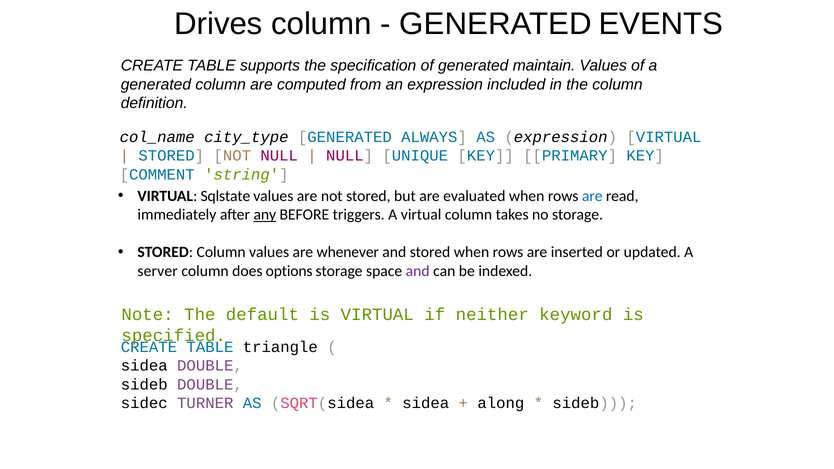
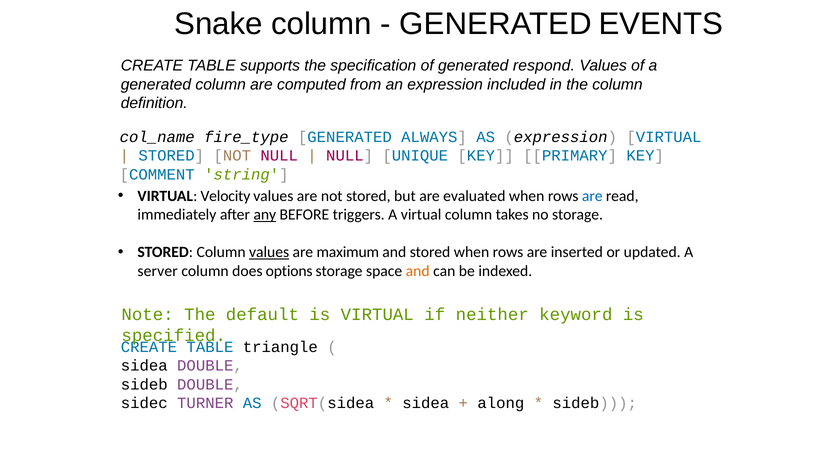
Drives: Drives -> Snake (218, 24)
maintain: maintain -> respond (544, 66)
city_type: city_type -> fire_type (246, 137)
Sqlstate: Sqlstate -> Velocity (225, 196)
values underline: none -> present (269, 252)
whenever: whenever -> maximum (348, 252)
and colour: purple -> orange (418, 271)
